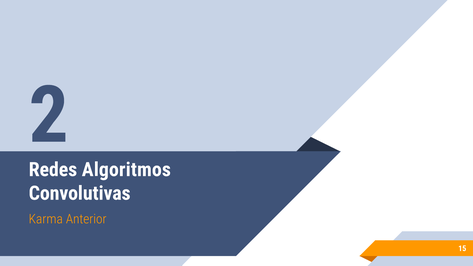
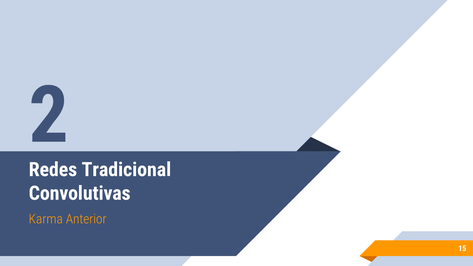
Algoritmos: Algoritmos -> Tradicional (126, 170)
